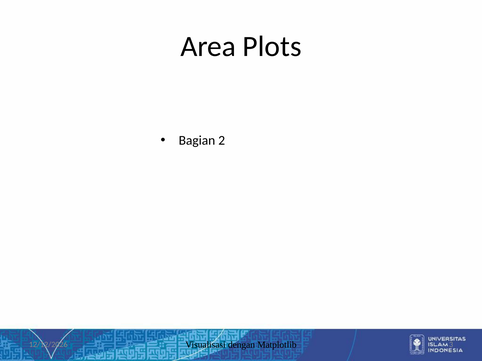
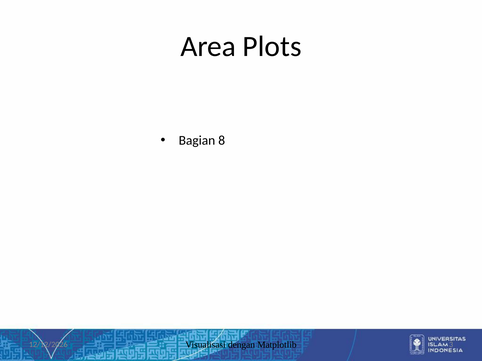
2: 2 -> 8 (222, 141)
